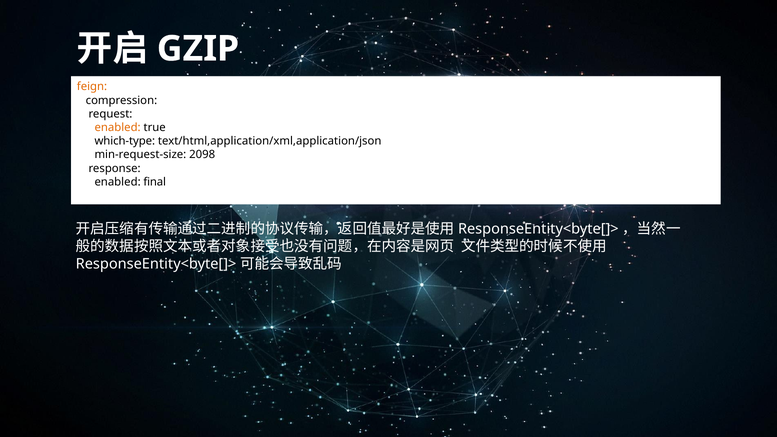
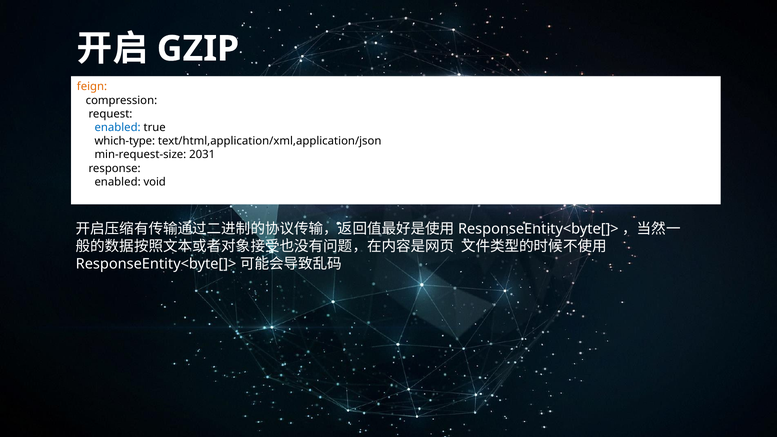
enabled colour: orange -> blue (118, 128)
2098: 2098 -> 2031 (202, 155)
final: final -> void (155, 182)
